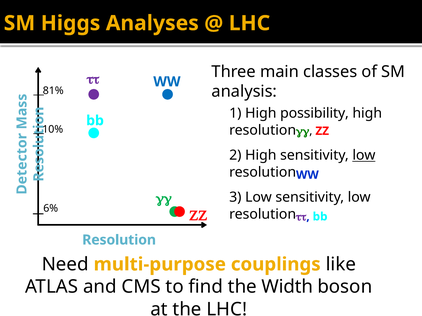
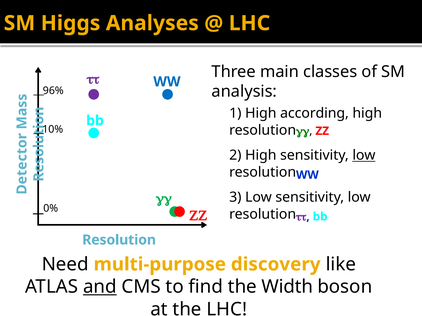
81%: 81% -> 96% (53, 91)
possibility: possibility -> according (314, 113)
6%: 6% -> 0% (51, 209)
couplings: couplings -> discovery (276, 265)
and underline: none -> present (100, 287)
